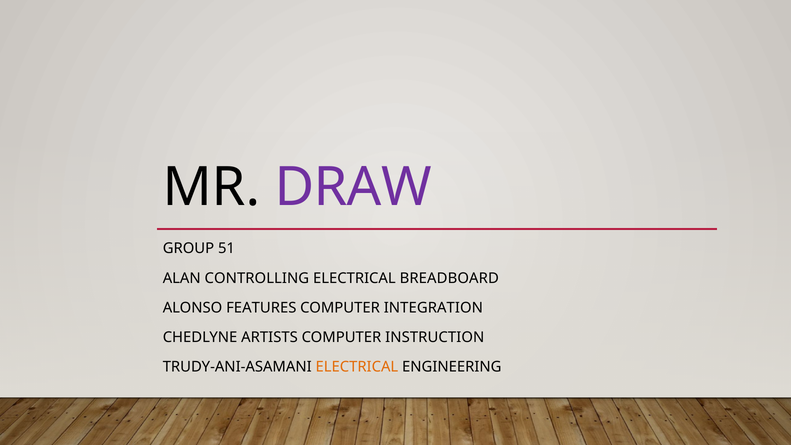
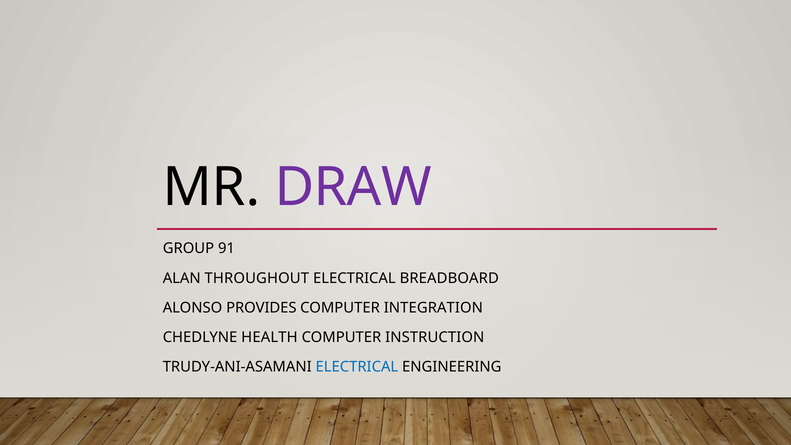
51: 51 -> 91 (226, 249)
CONTROLLING: CONTROLLING -> THROUGHOUT (257, 278)
FEATURES: FEATURES -> PROVIDES (261, 308)
ARTISTS: ARTISTS -> HEALTH (269, 337)
ELECTRICAL colour: orange -> blue (357, 367)
